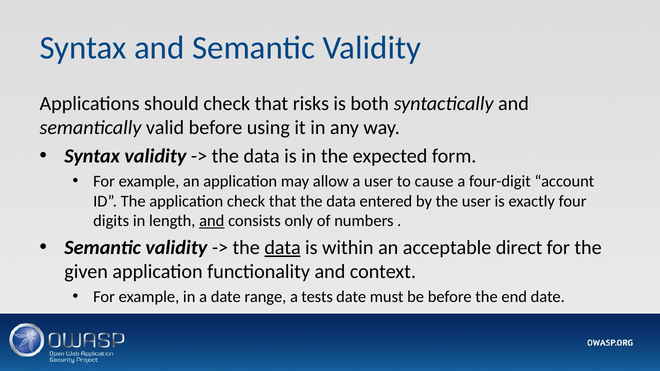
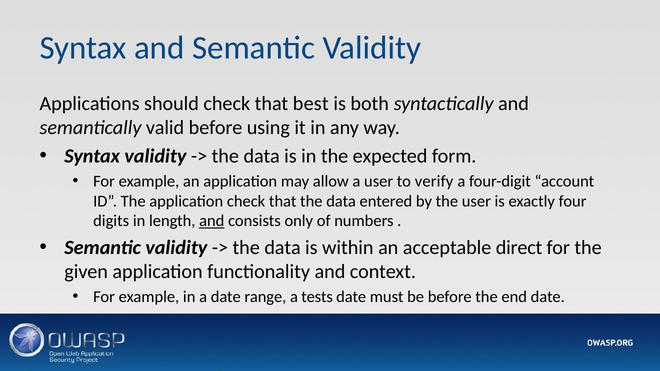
risks: risks -> best (311, 103)
cause: cause -> verify (434, 181)
data underline: present -> none (283, 248)
